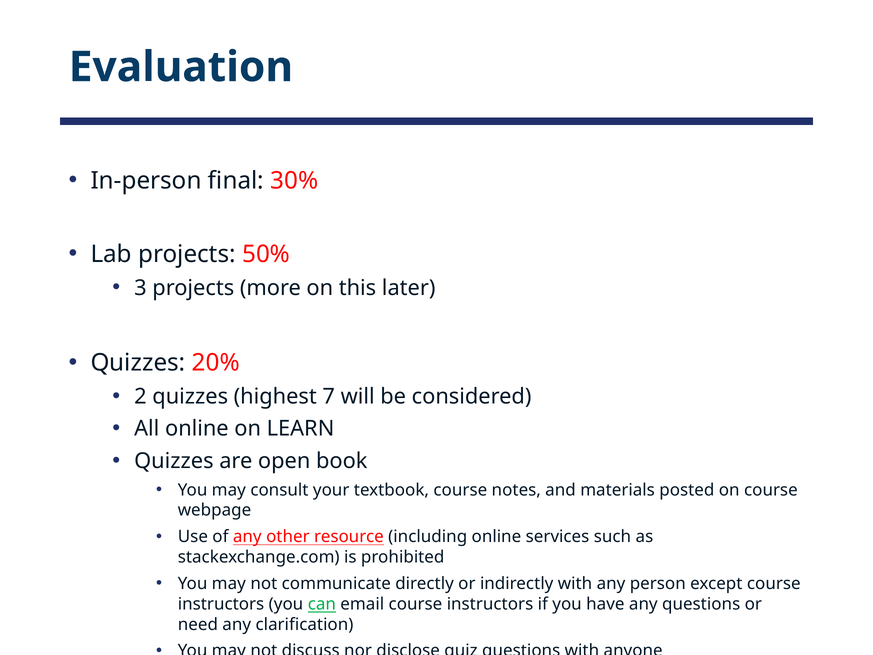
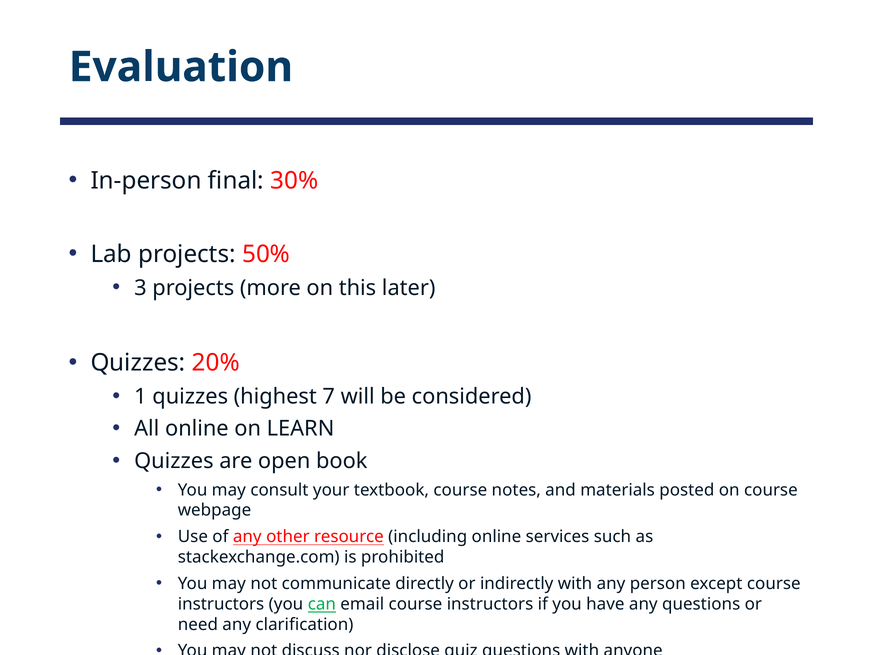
2: 2 -> 1 (140, 396)
